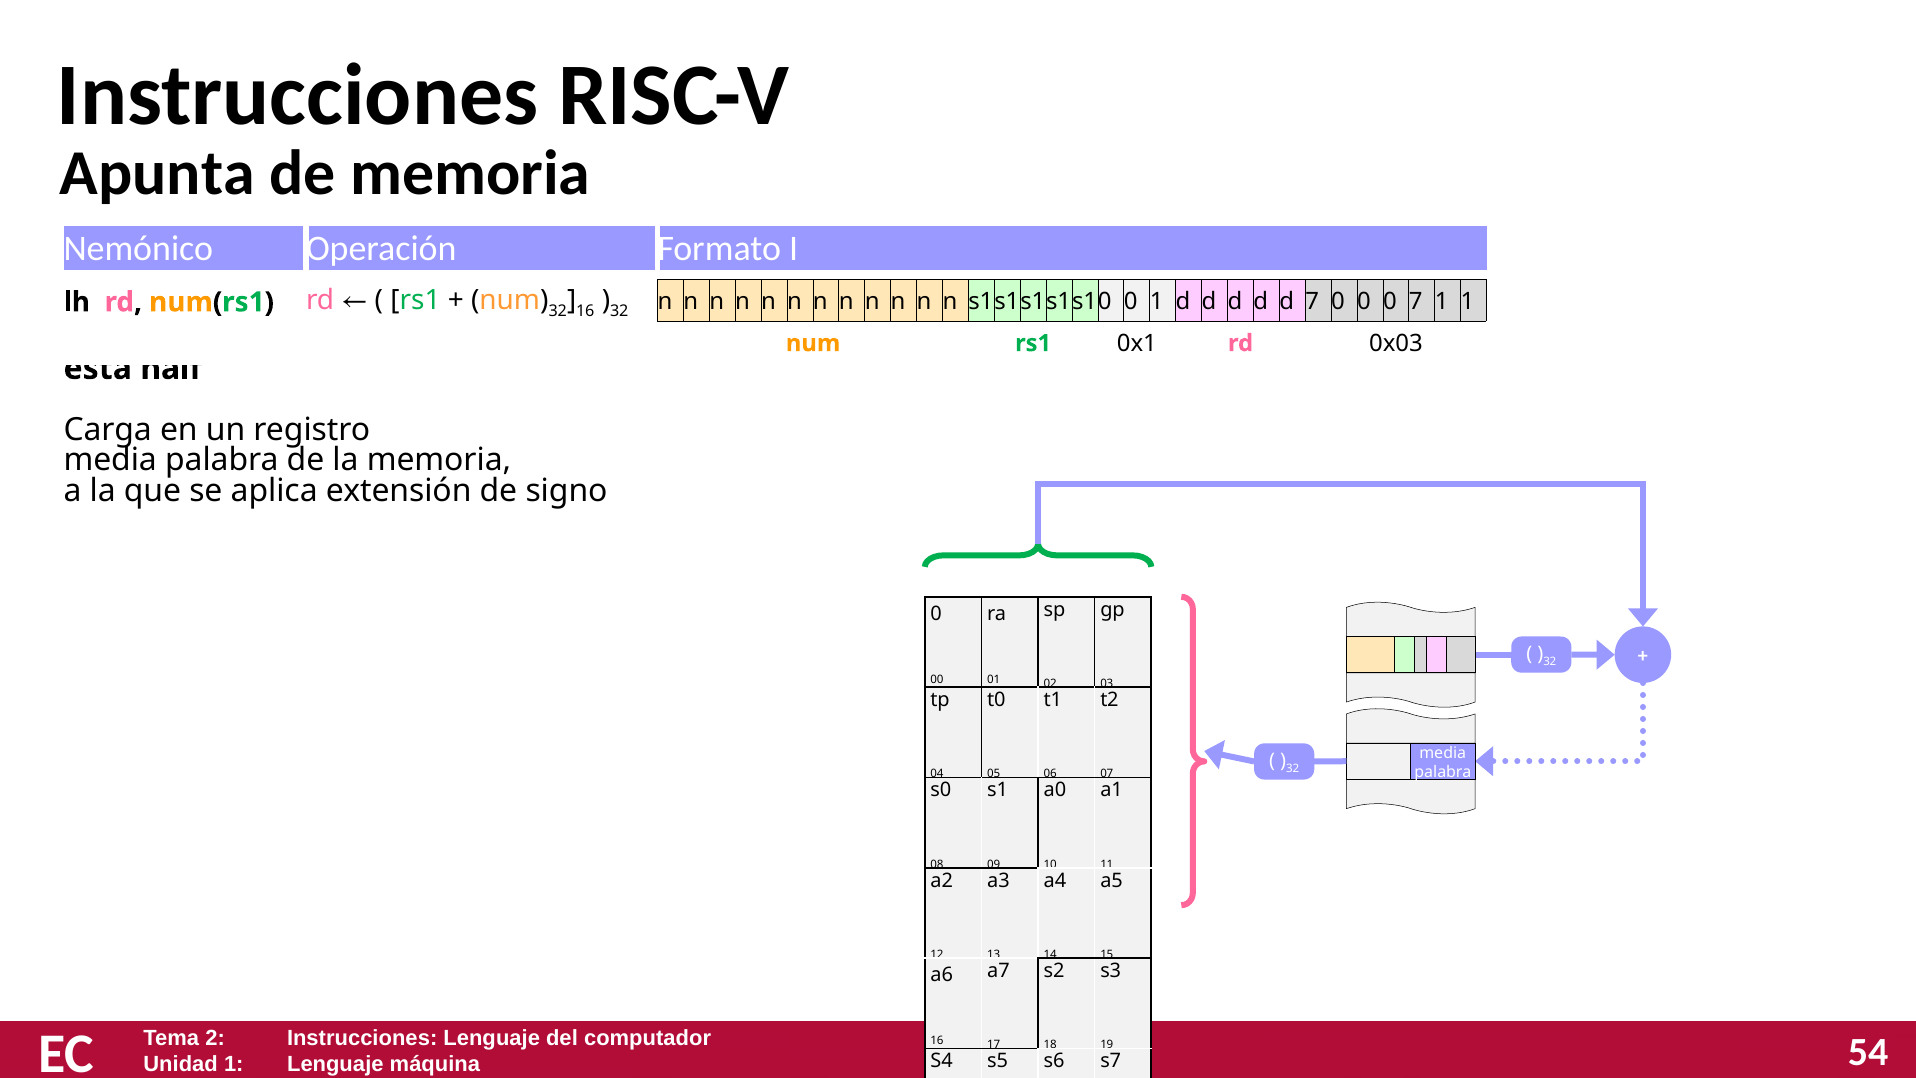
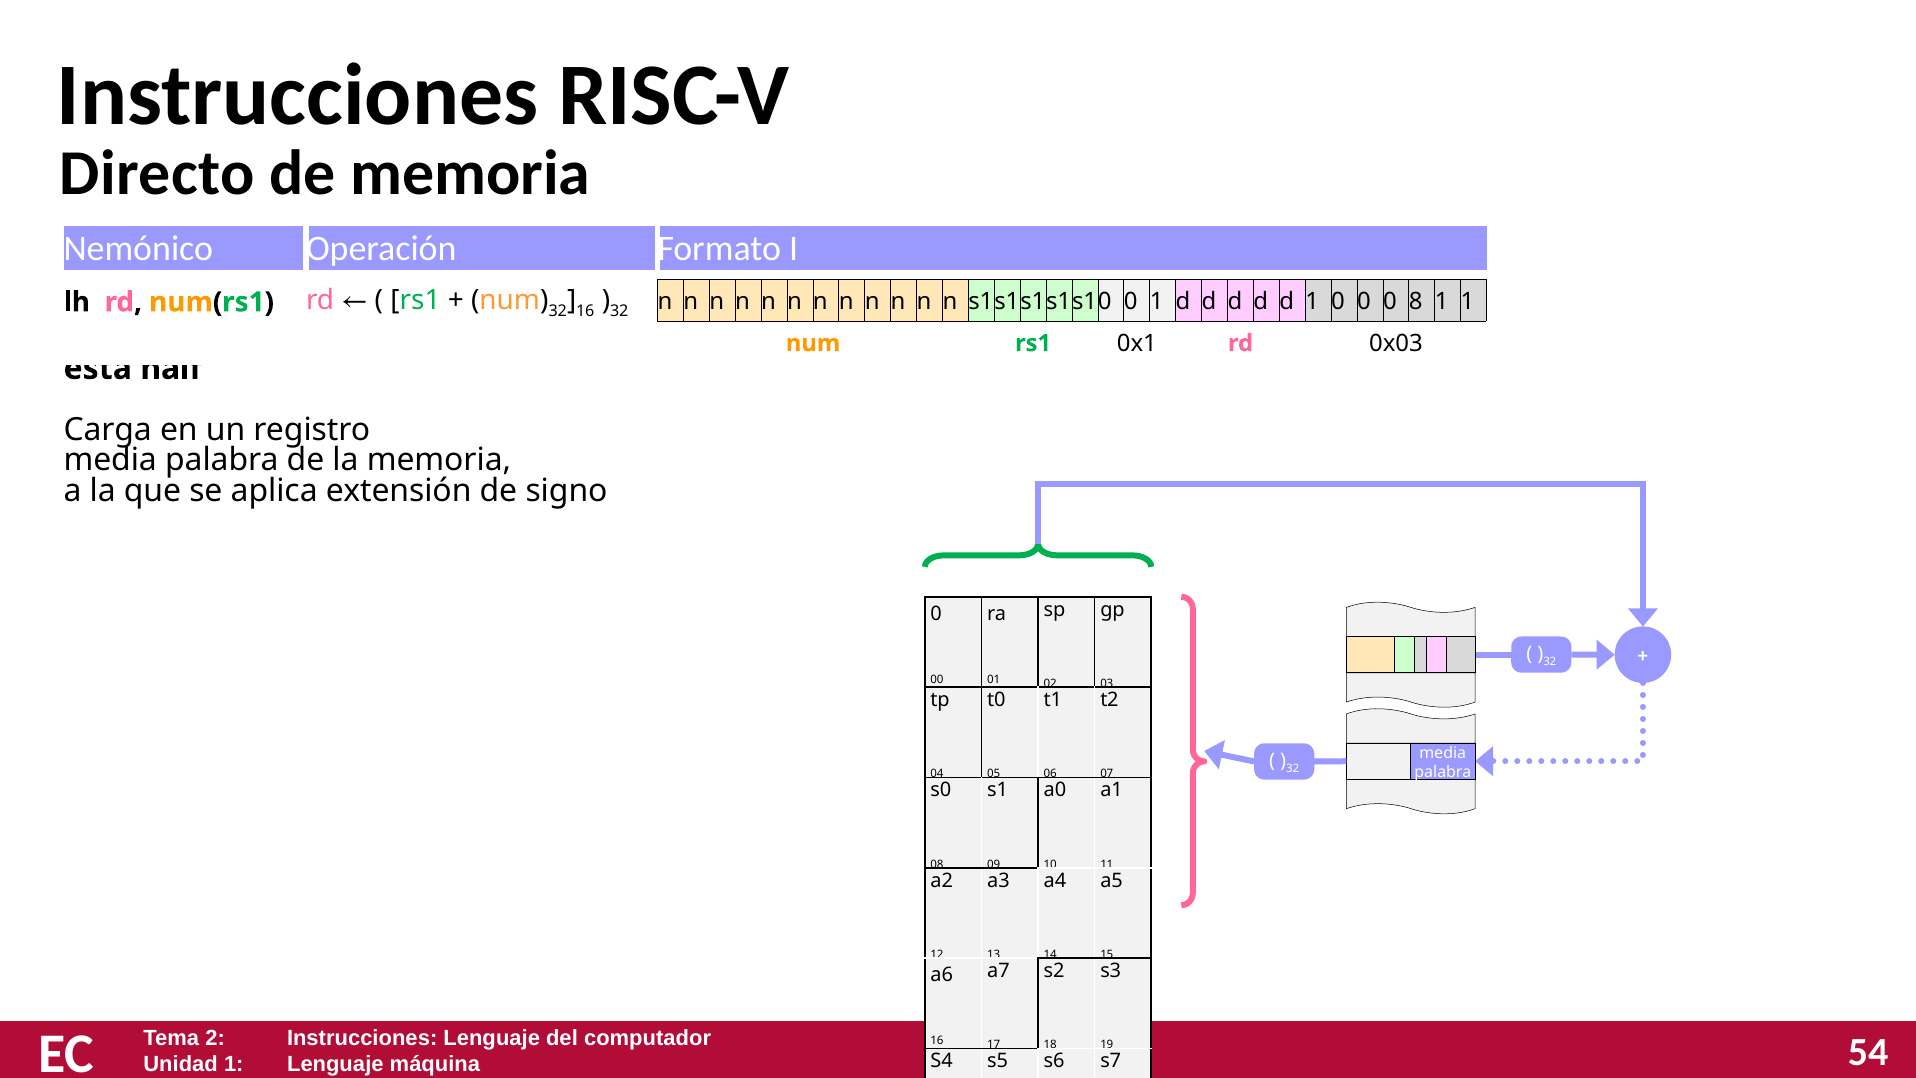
Apunta: Apunta -> Directo (157, 173)
d 7: 7 -> 1 (1312, 302)
0 7: 7 -> 8 (1416, 302)
